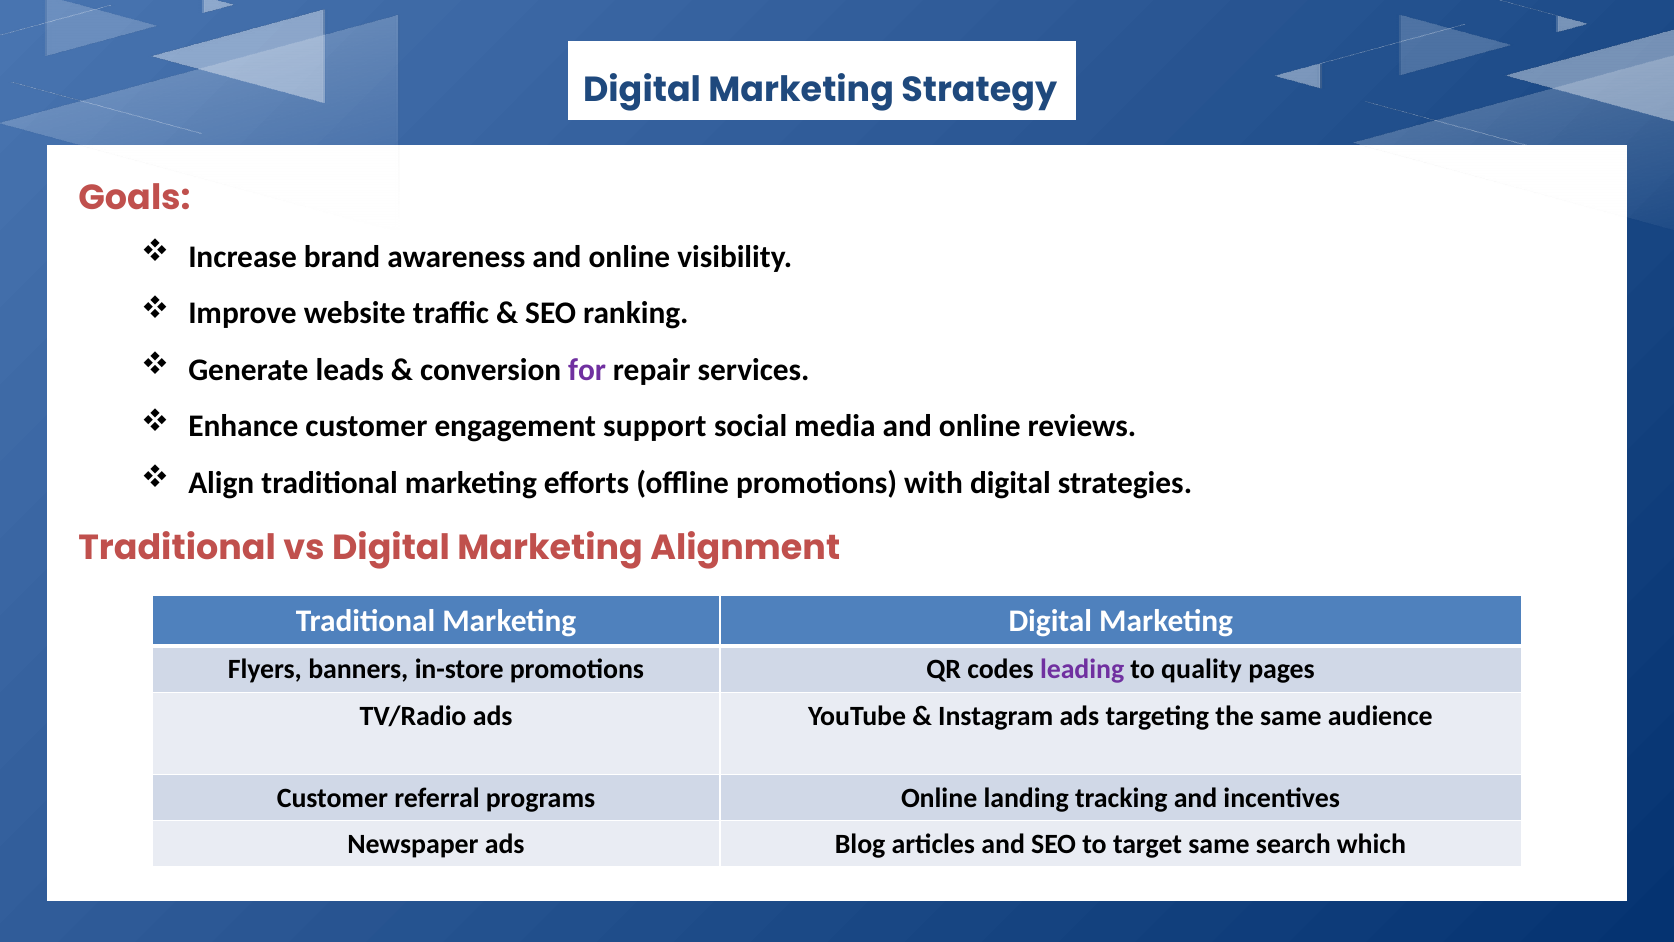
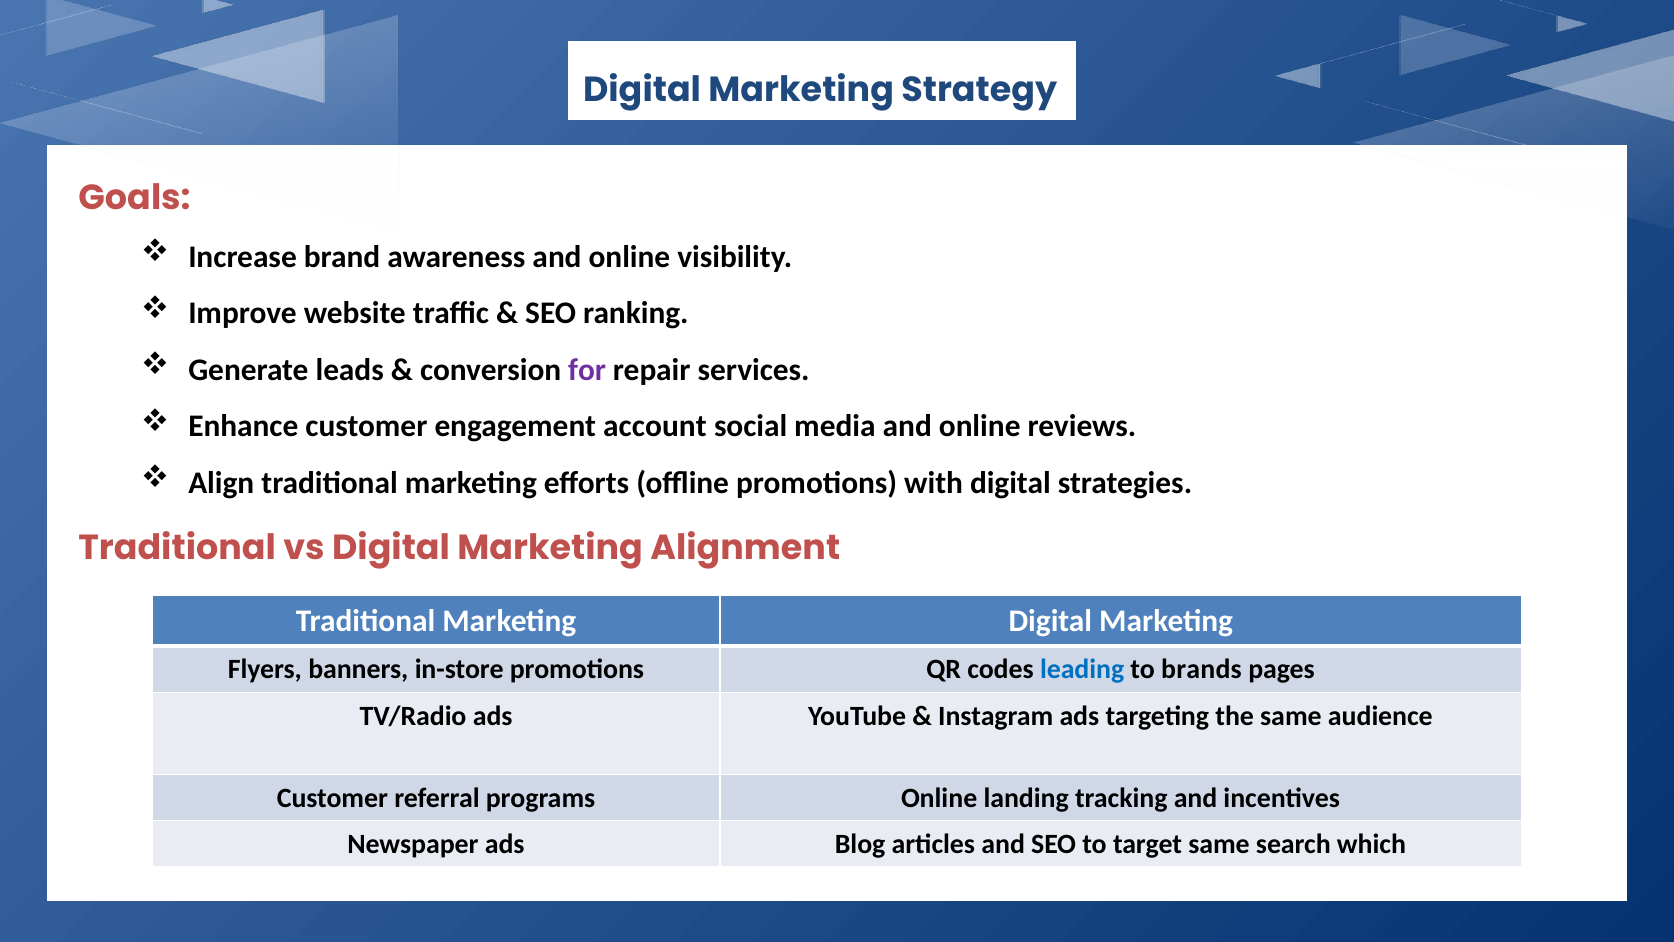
support: support -> account (655, 426)
leading colour: purple -> blue (1082, 669)
quality: quality -> brands (1201, 669)
